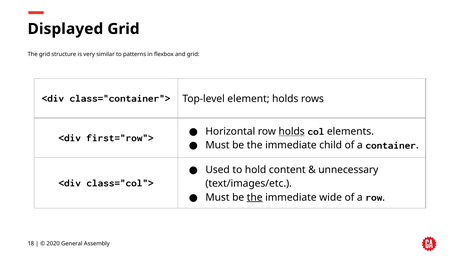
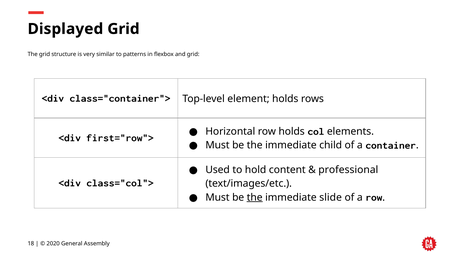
holds underline: present -> none (292, 132)
unnecessary: unnecessary -> professional (348, 170)
wide: wide -> slide (331, 198)
